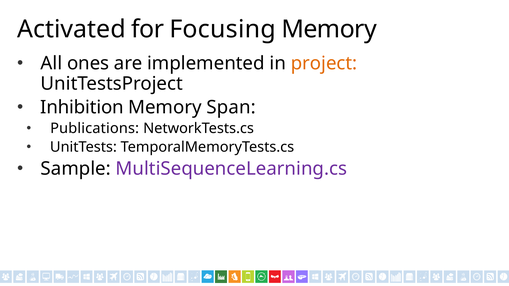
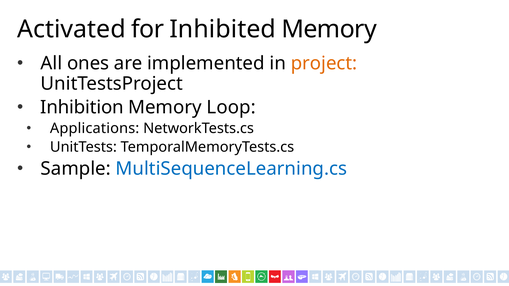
Focusing: Focusing -> Inhibited (223, 29)
Span: Span -> Loop (231, 108)
Publications: Publications -> Applications (95, 128)
MultiSequenceLearning.cs colour: purple -> blue (231, 169)
